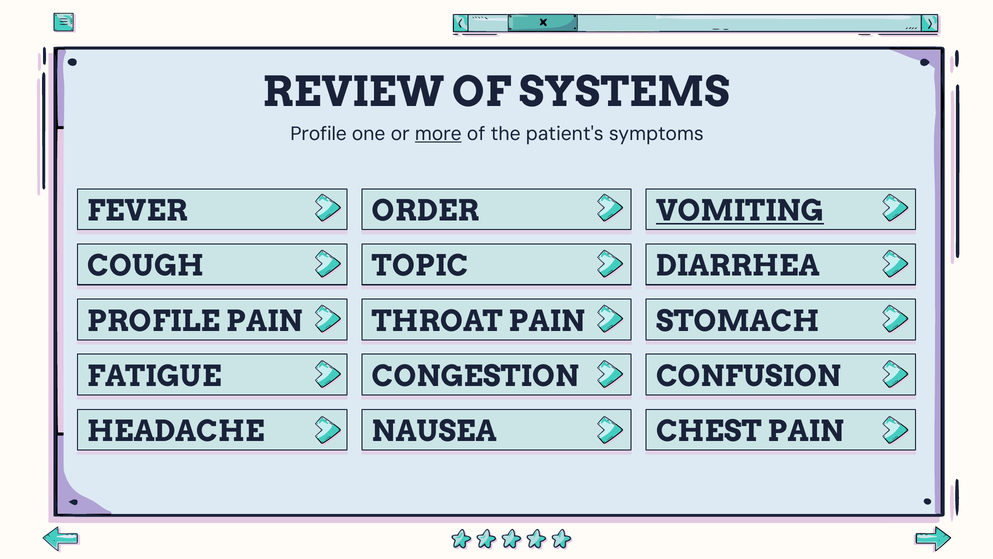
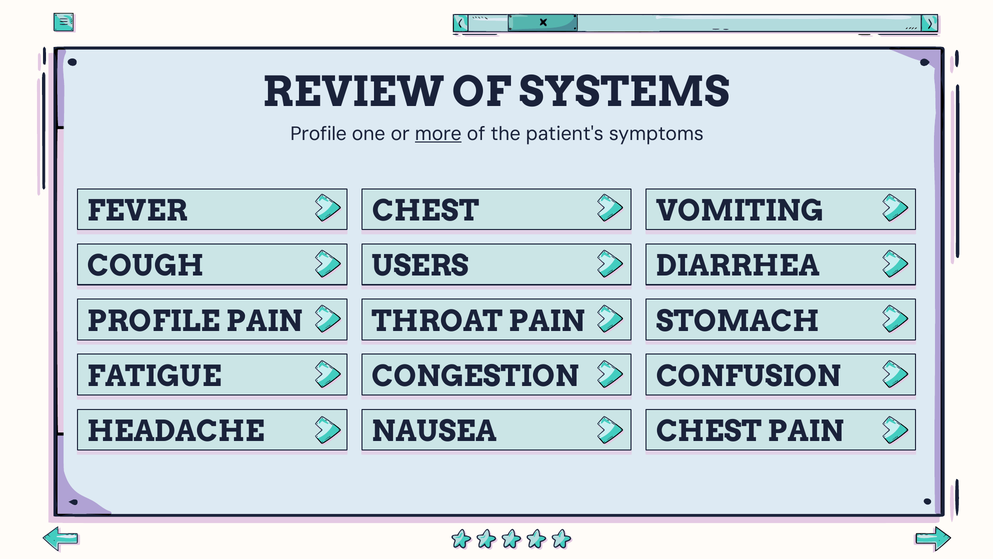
ORDER: ORDER -> CHEST (426, 211)
VOMITING underline: present -> none (740, 211)
TOPIC: TOPIC -> USERS (420, 266)
